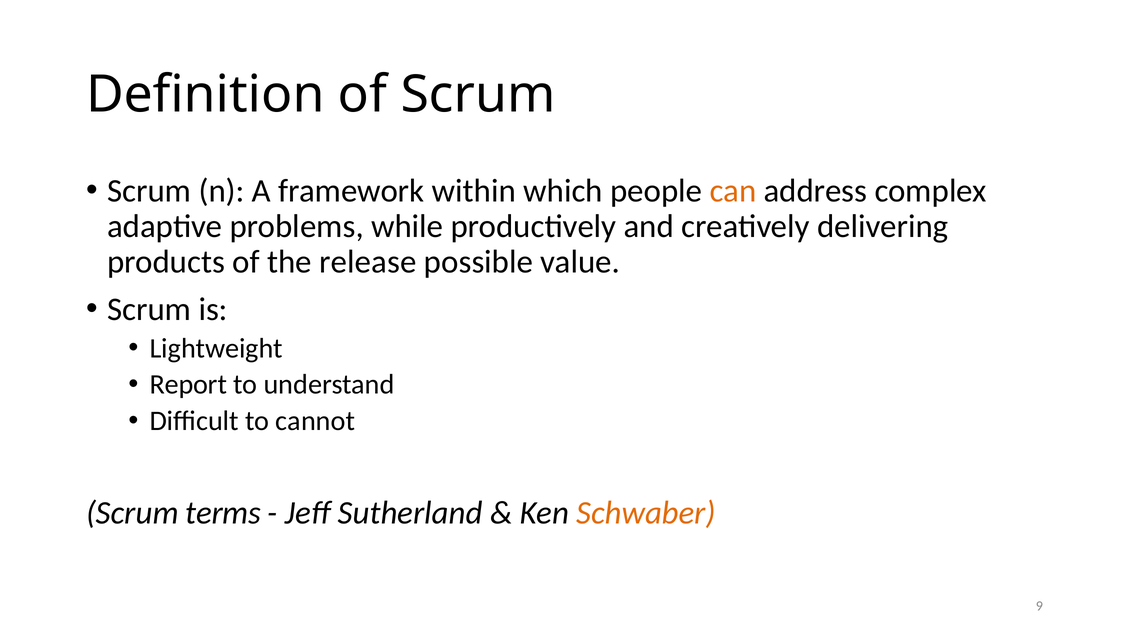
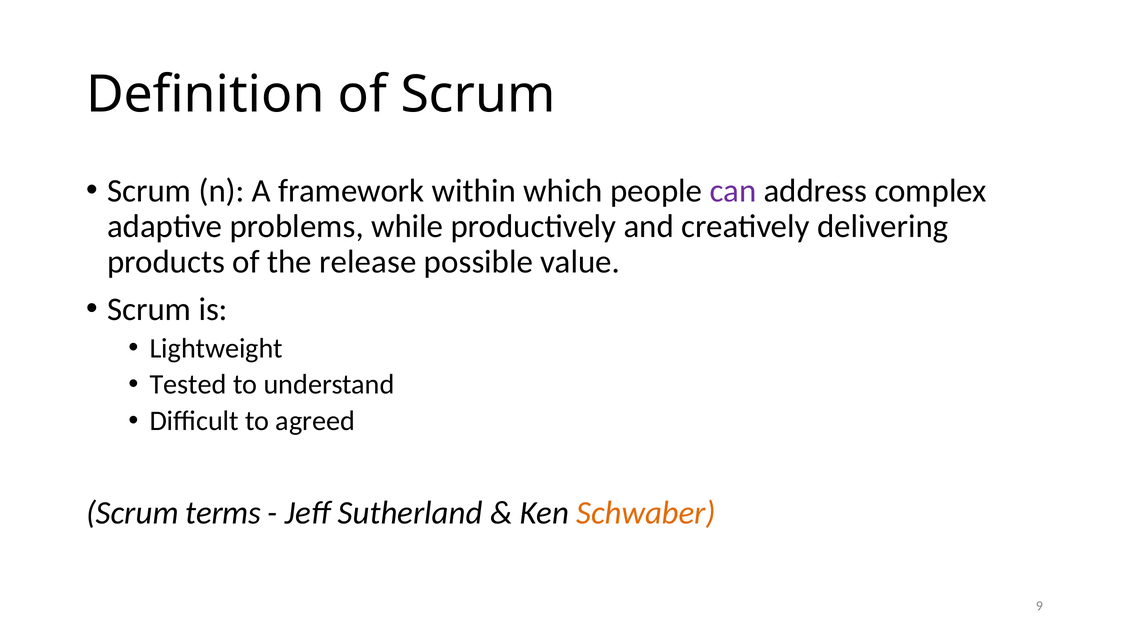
can colour: orange -> purple (733, 191)
Report: Report -> Tested (188, 385)
cannot: cannot -> agreed (315, 421)
